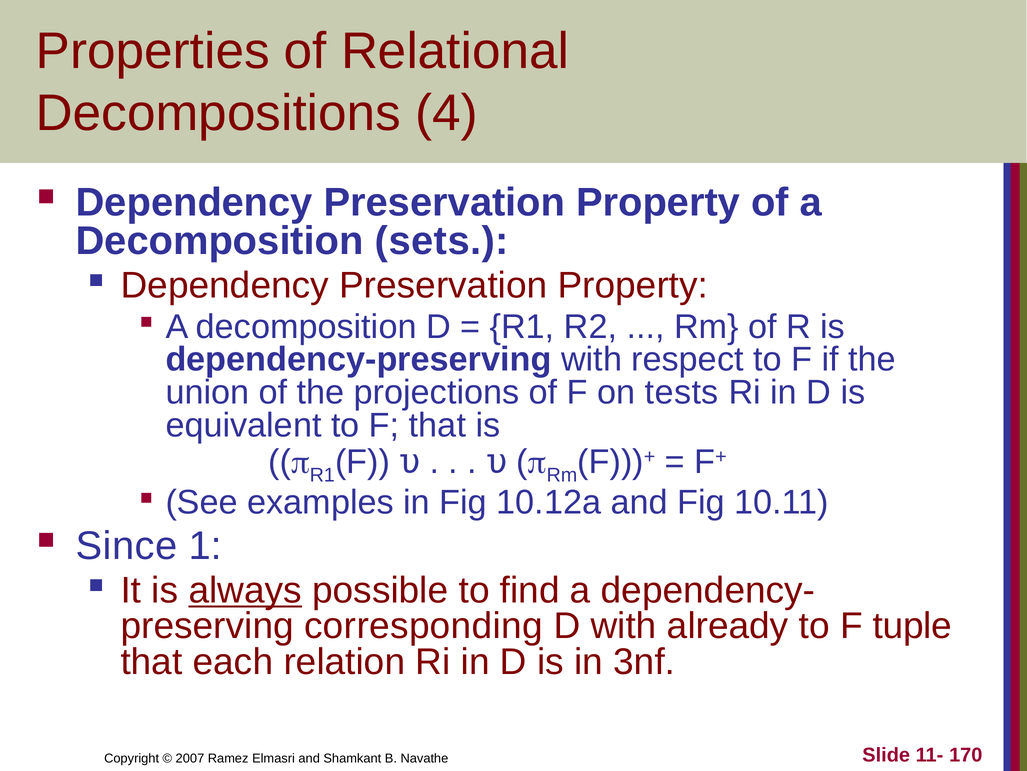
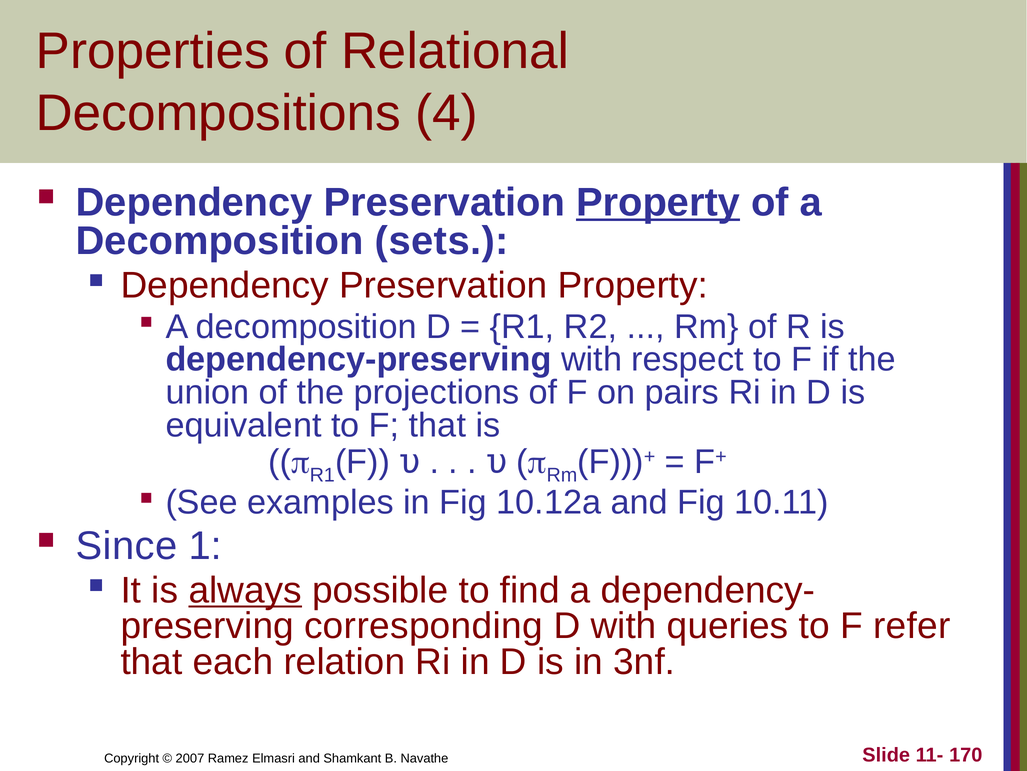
Property underline: none -> present (658, 202)
tests: tests -> pairs (682, 392)
already: already -> queries (728, 626)
tuple: tuple -> refer (912, 626)
